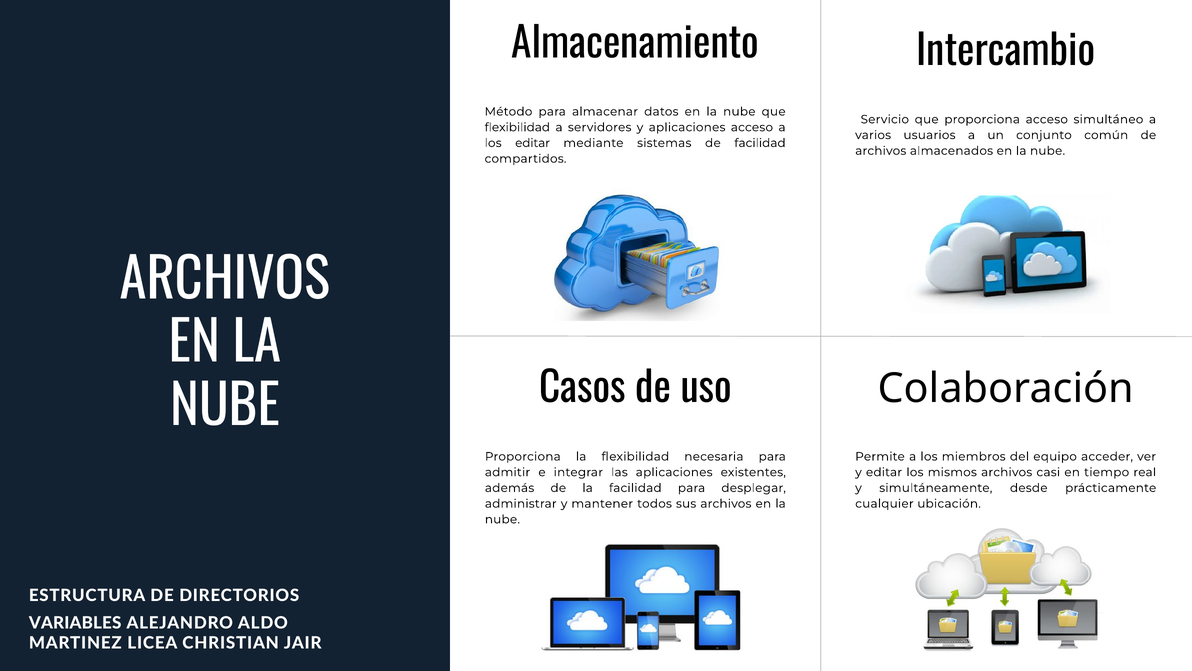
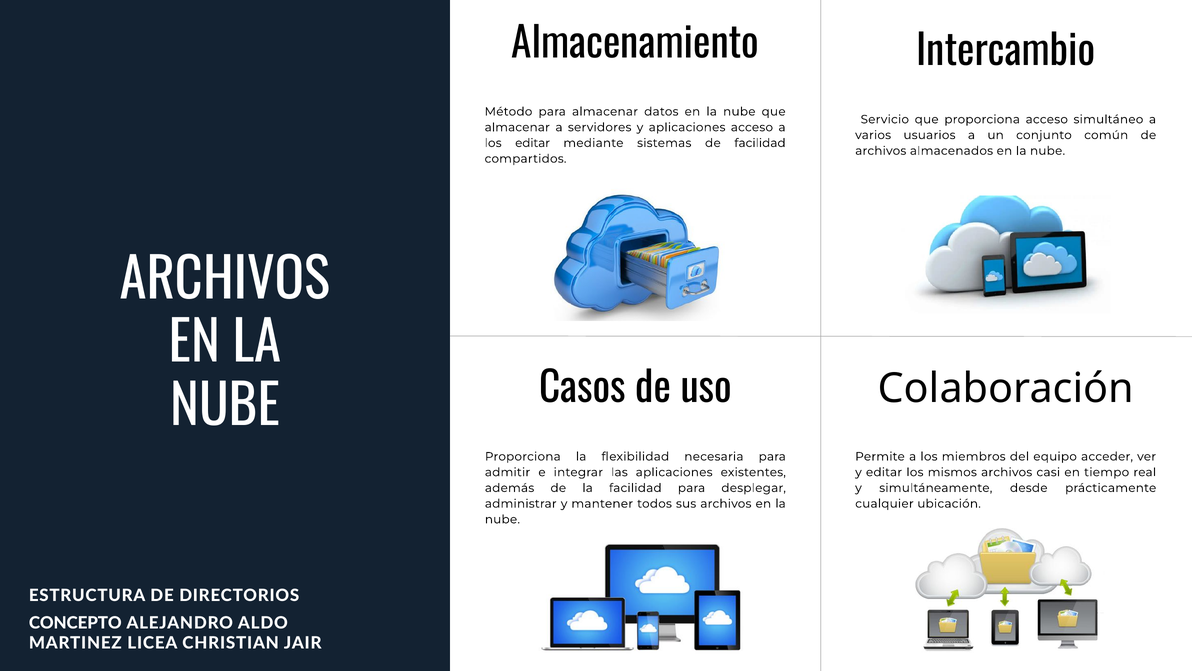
flexibilidad: flexibilidad -> almacenar (517, 127)
VARIABLES: VARIABLES -> CONCEPTO (75, 623)
